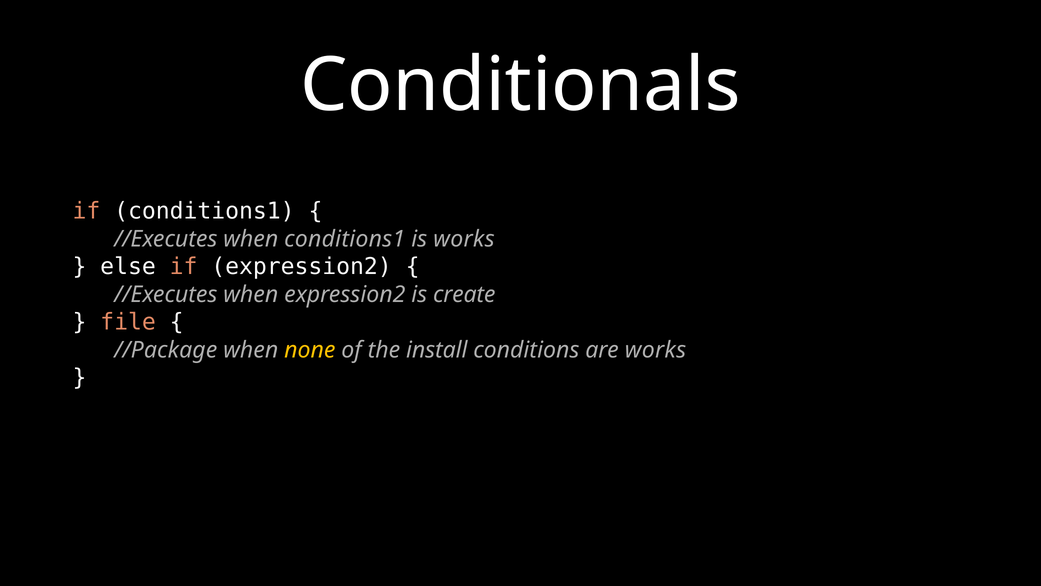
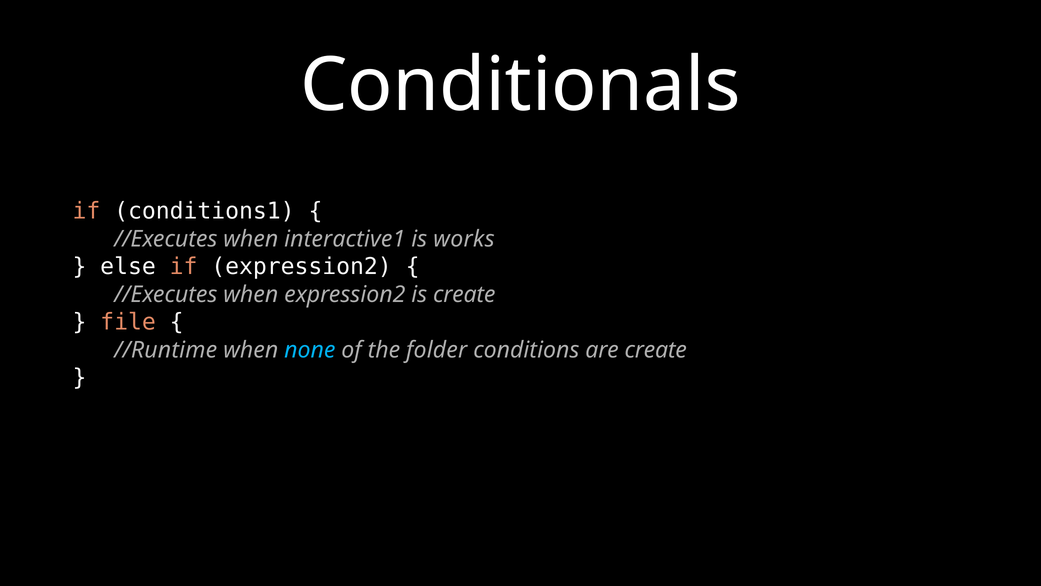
when conditions1: conditions1 -> interactive1 (345, 239)
//Package: //Package -> //Runtime (166, 350)
none colour: yellow -> light blue (310, 350)
install: install -> folder (437, 350)
are works: works -> create (656, 350)
